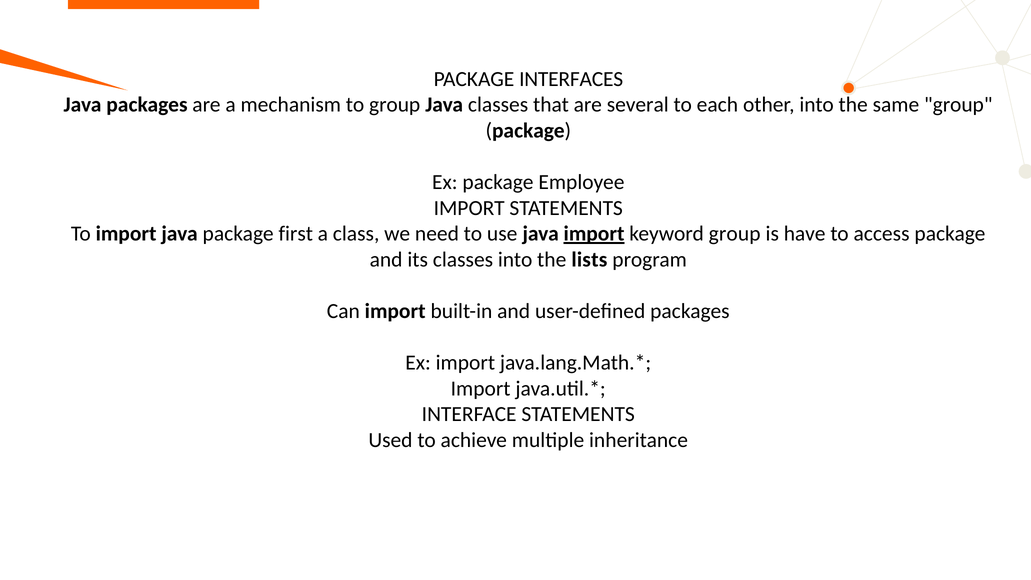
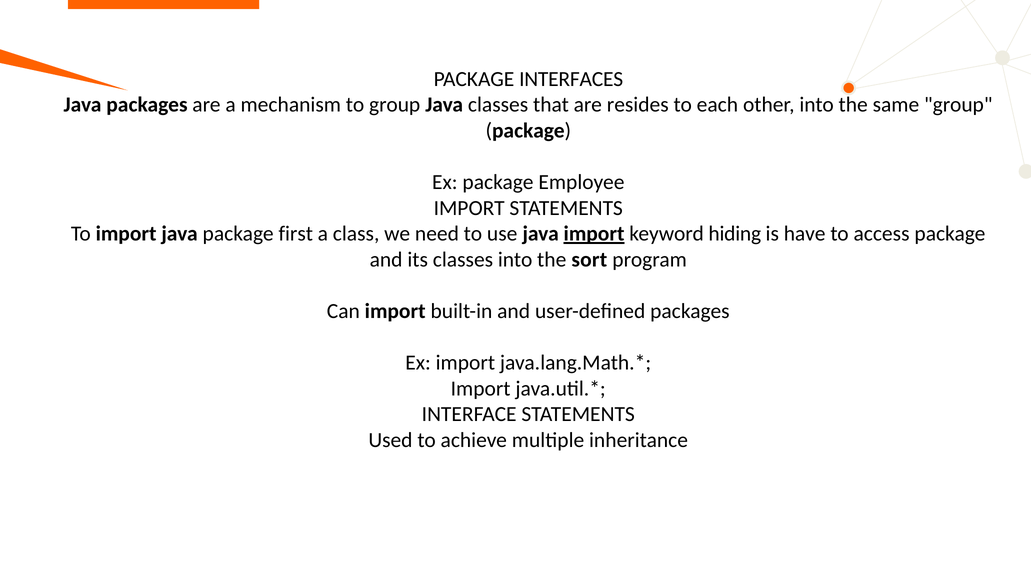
several: several -> resides (638, 105)
keyword group: group -> hiding (735, 234)
lists: lists -> sort (589, 260)
